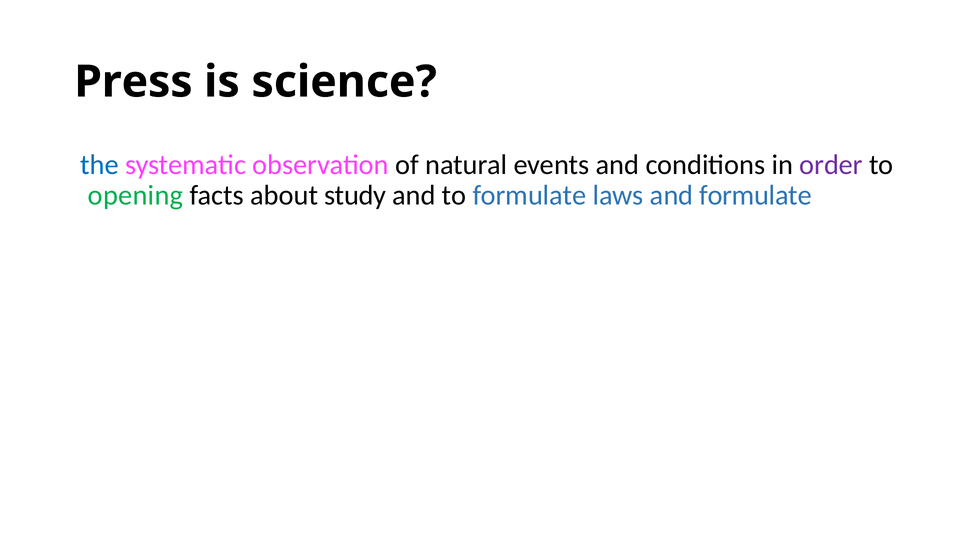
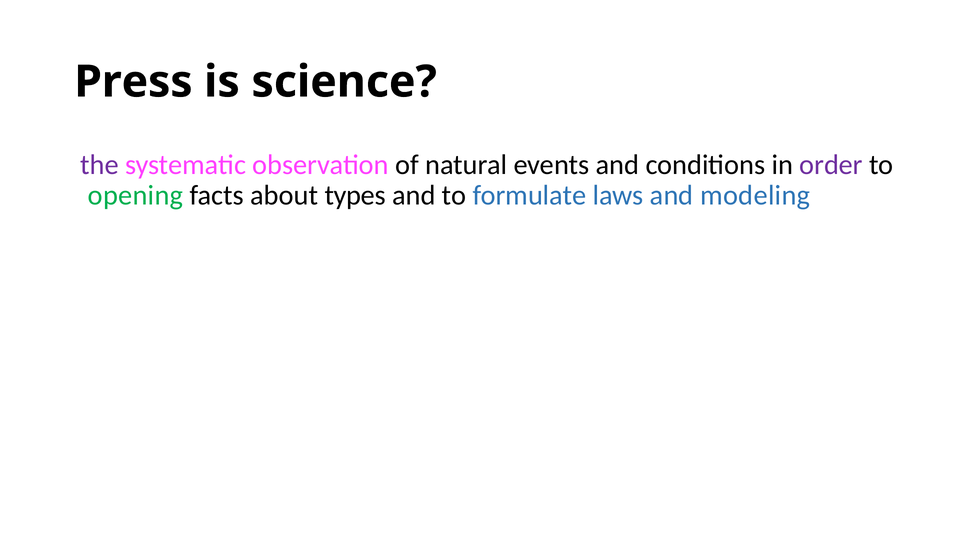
the colour: blue -> purple (99, 165)
study: study -> types (355, 195)
and formulate: formulate -> modeling (755, 195)
